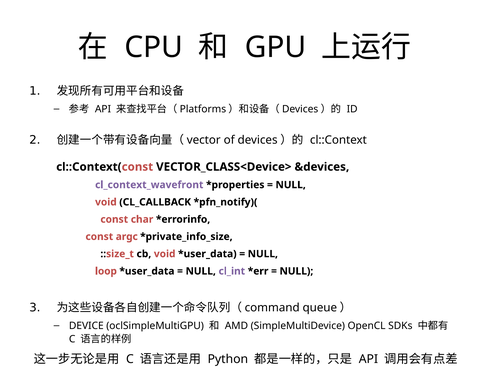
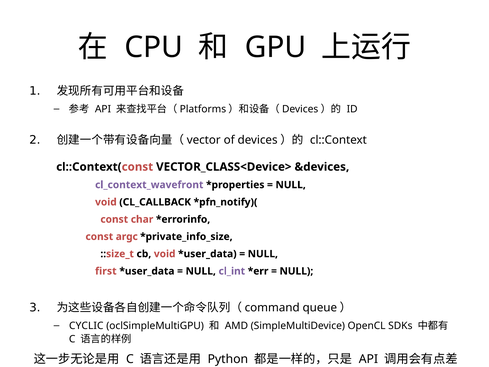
loop: loop -> first (106, 271)
DEVICE: DEVICE -> CYCLIC (86, 326)
